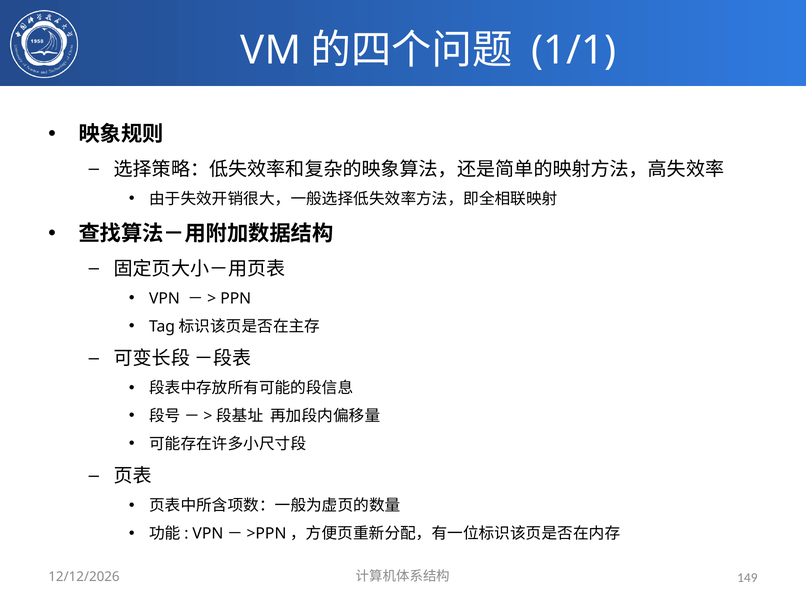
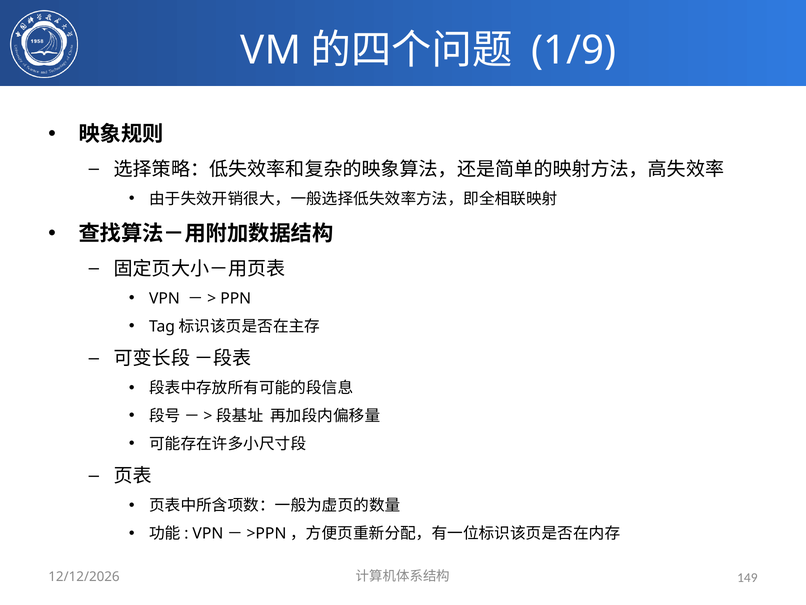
1/1: 1/1 -> 1/9 (574, 50)
